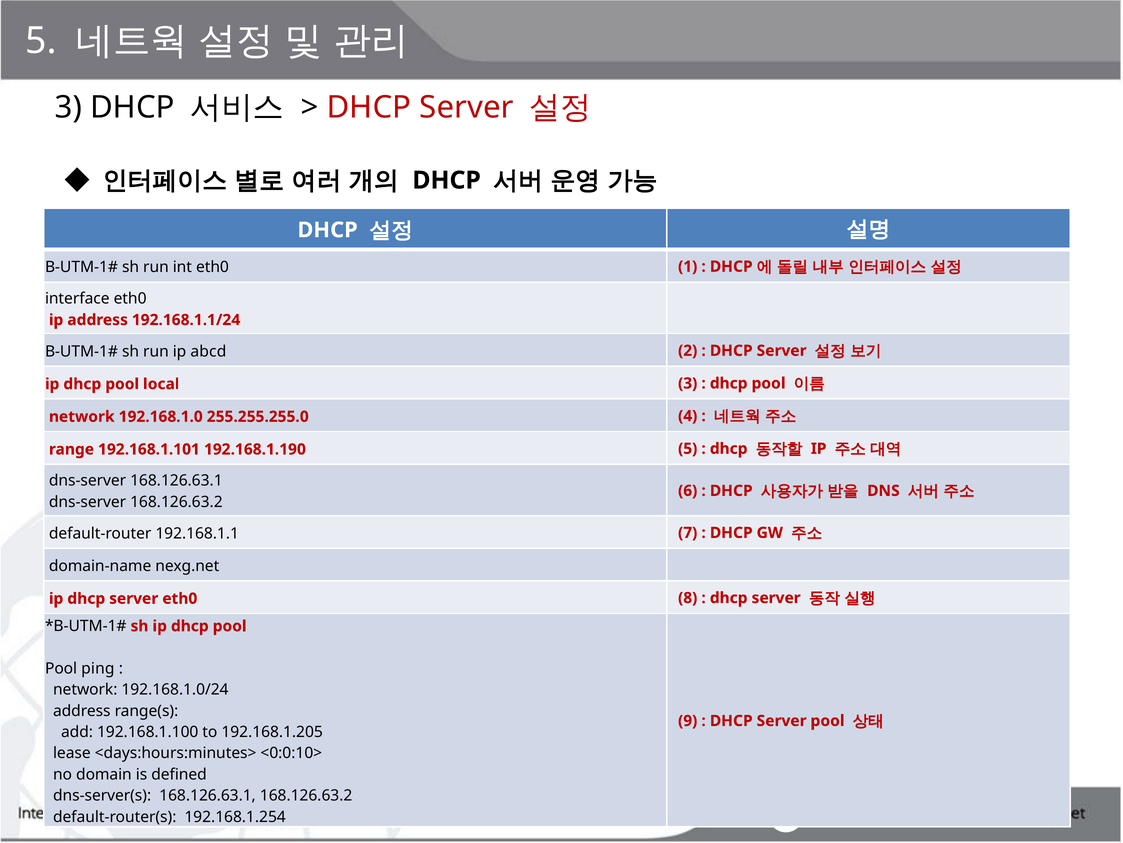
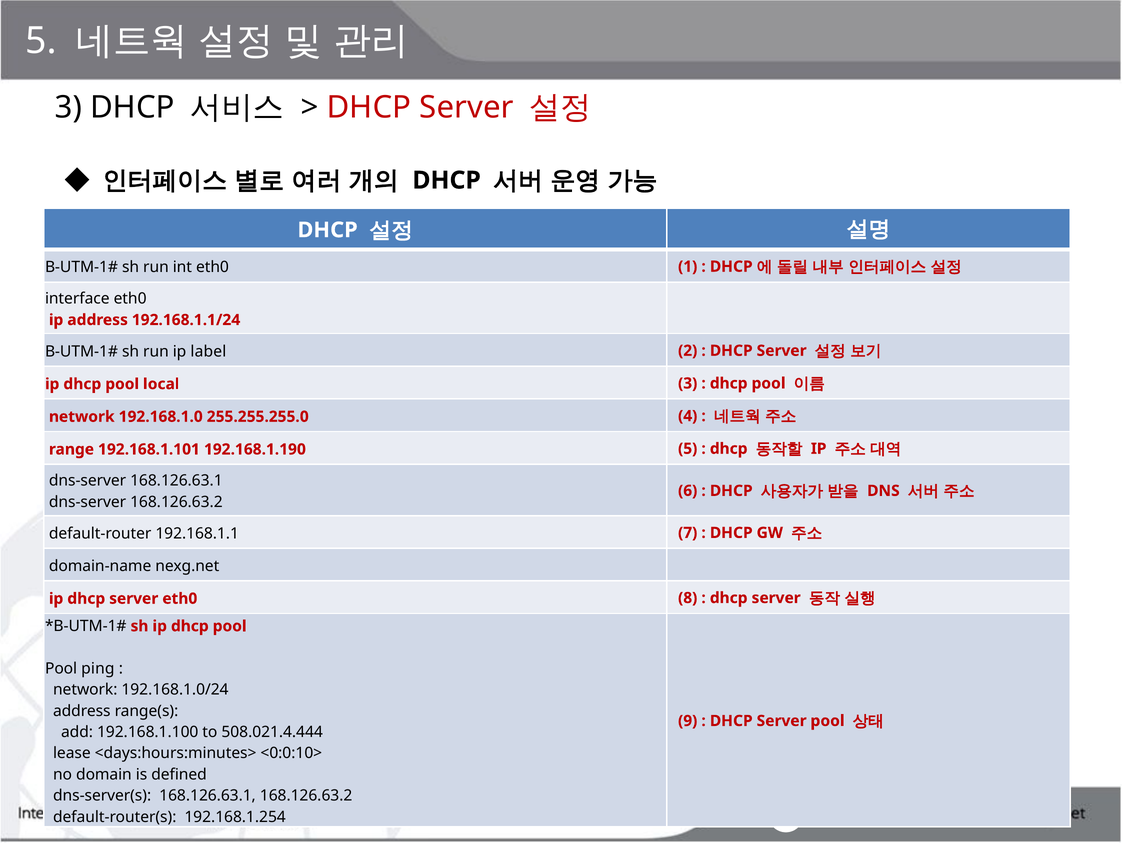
abcd: abcd -> label (208, 351)
192.168.1.205: 192.168.1.205 -> 508.021.4.444 (272, 731)
